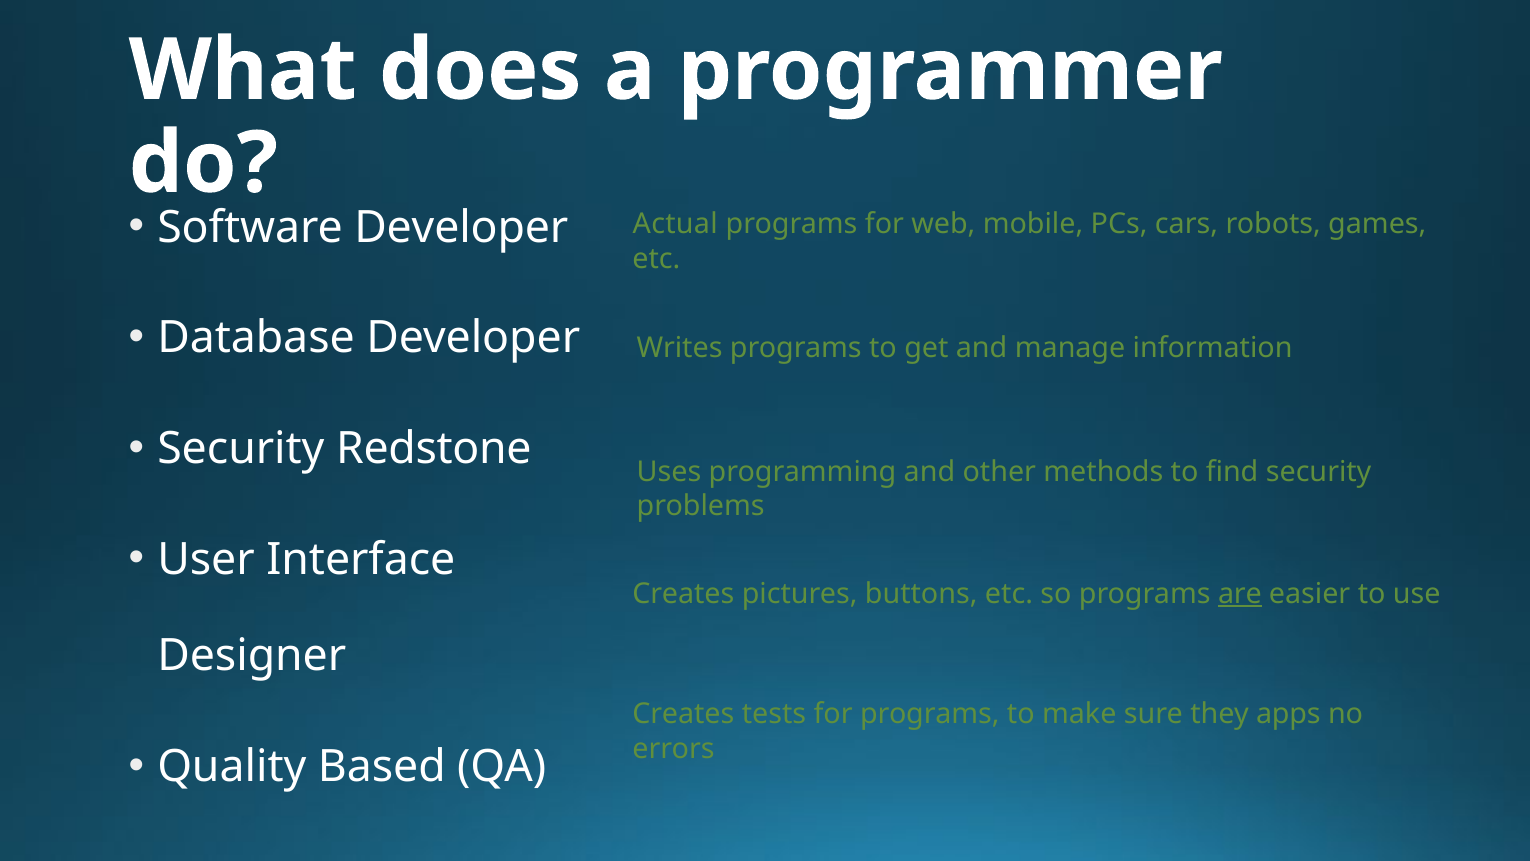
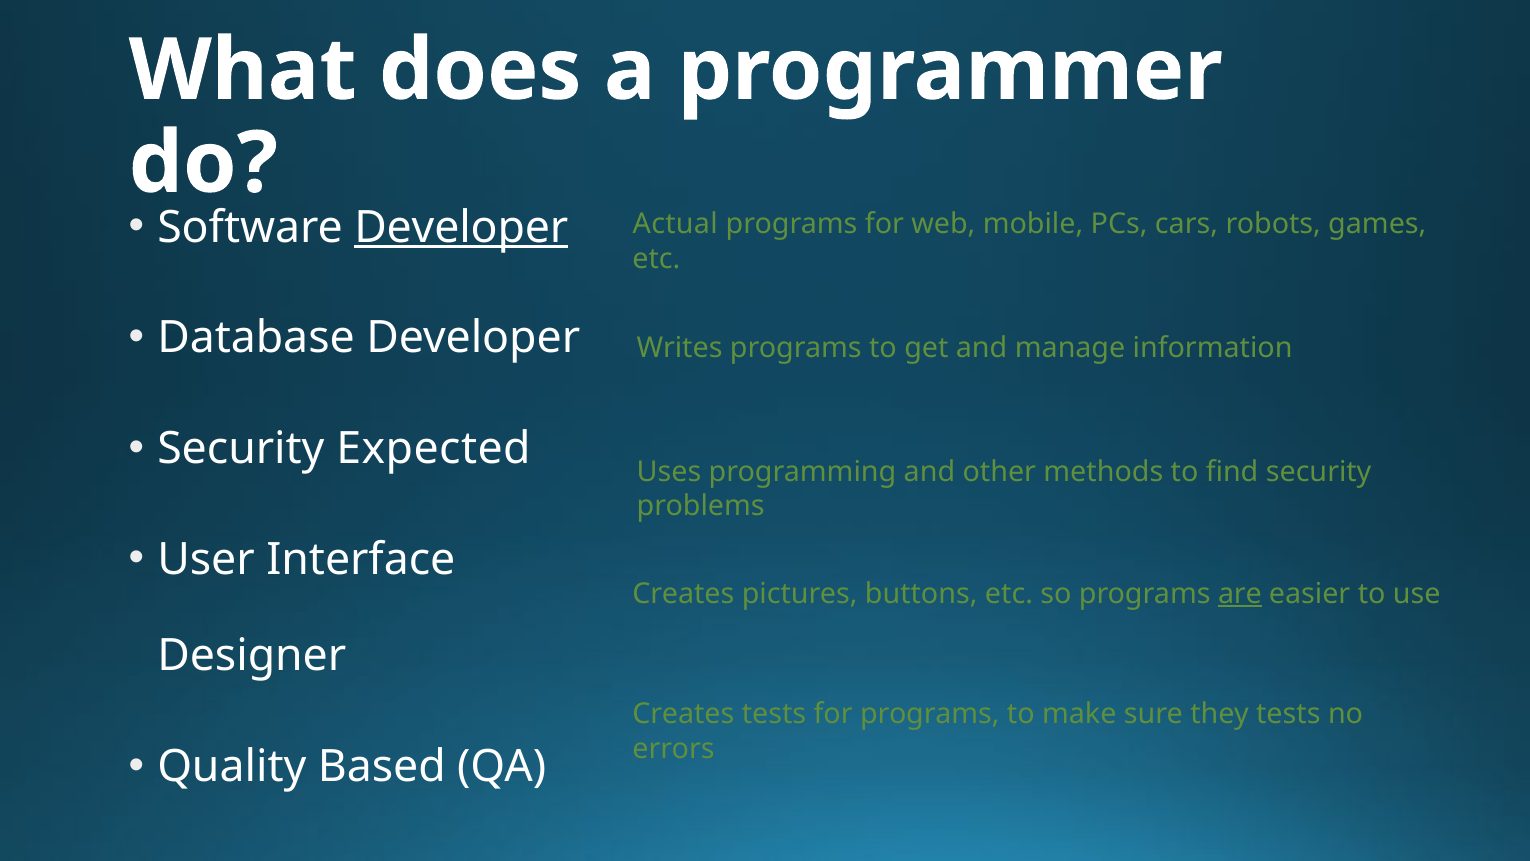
Developer underline: none -> present (461, 227)
Redstone: Redstone -> Expected (433, 449)
they apps: apps -> tests (1288, 714)
